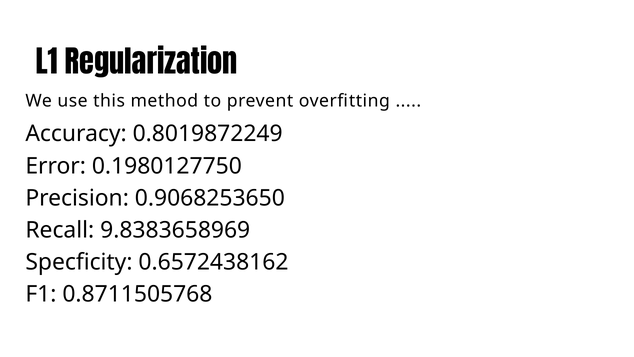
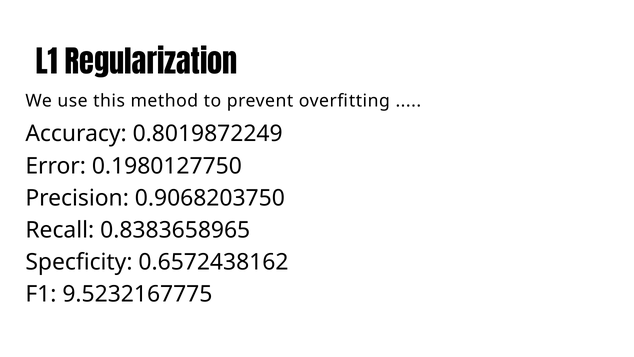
0.9068253650: 0.9068253650 -> 0.9068203750 (210, 198)
9.8383658969: 9.8383658969 -> 0.8383658965 (175, 230)
0.8711505768: 0.8711505768 -> 9.5232167775 (137, 294)
